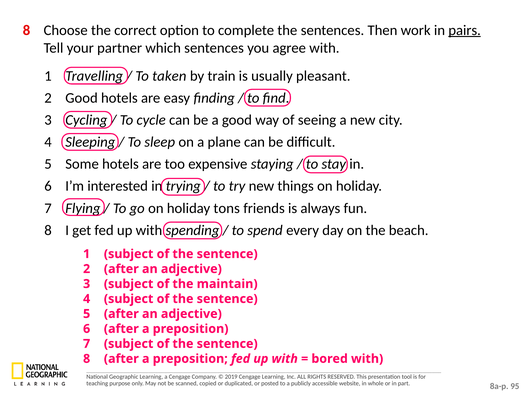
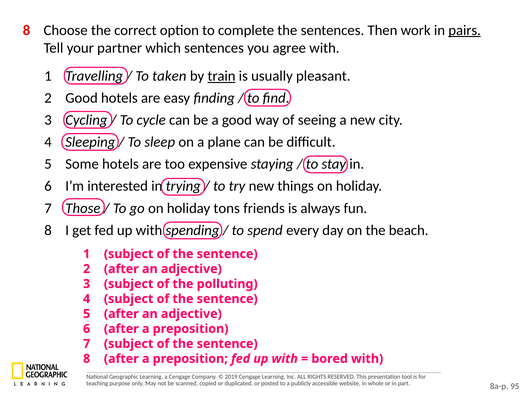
train underline: none -> present (222, 76)
Flying: Flying -> Those (83, 208)
maintain: maintain -> polluting (227, 284)
